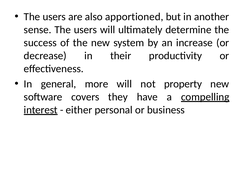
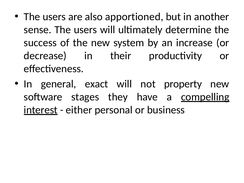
more: more -> exact (97, 84)
covers: covers -> stages (85, 97)
